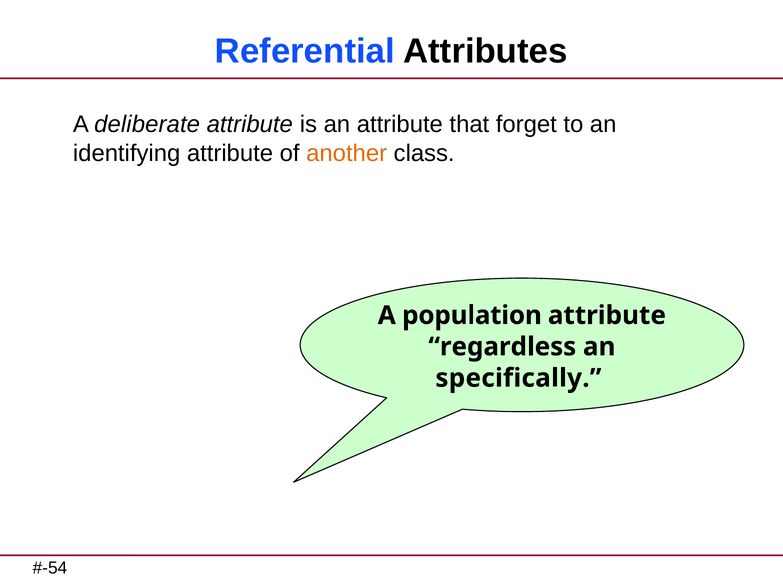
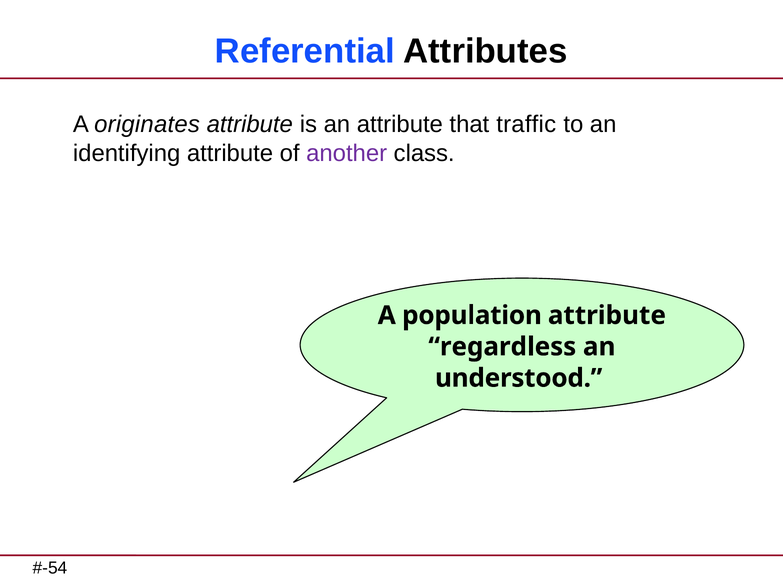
deliberate: deliberate -> originates (147, 124)
forget: forget -> traffic (526, 124)
another colour: orange -> purple (347, 153)
specifically: specifically -> understood (519, 378)
